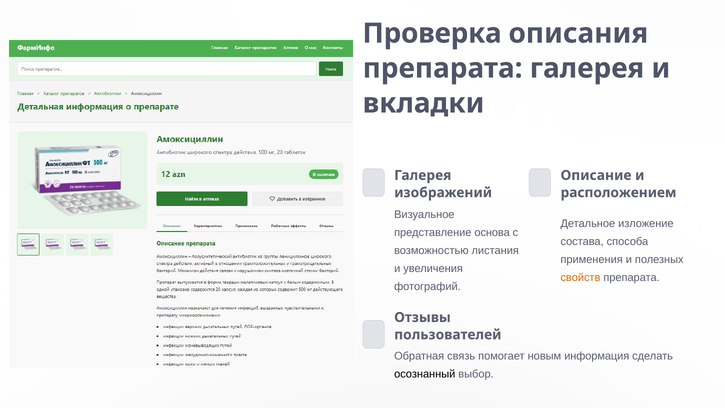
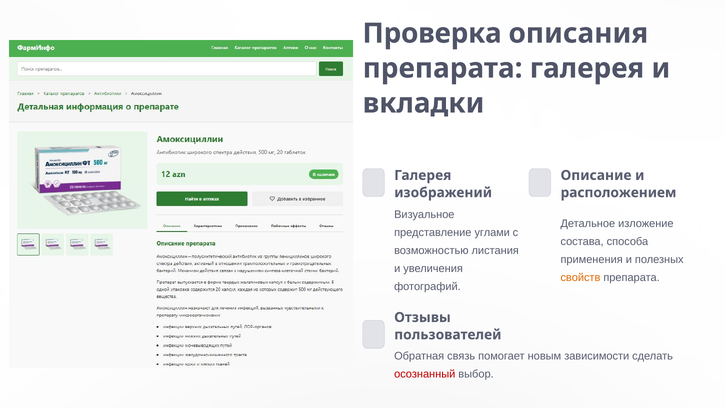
основа: основа -> углами (492, 232)
информация: информация -> зависимости (597, 356)
осознанный colour: black -> red (425, 374)
